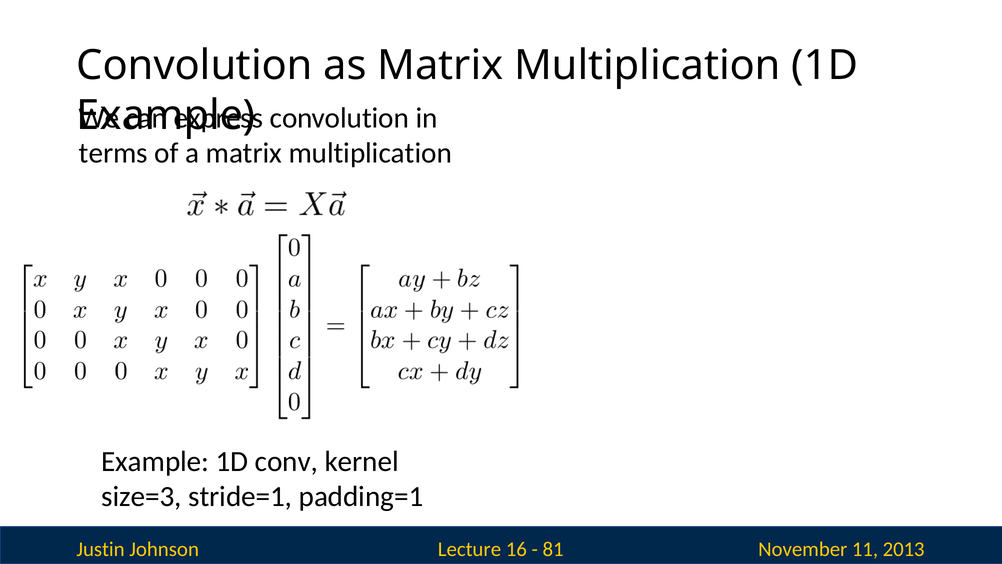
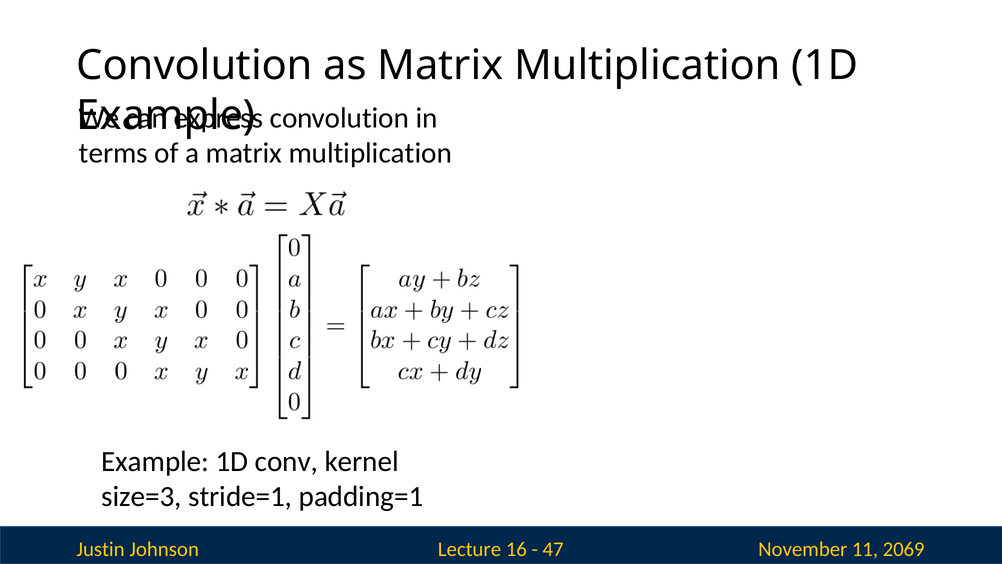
2013: 2013 -> 2069 (904, 549)
81: 81 -> 47 (553, 549)
